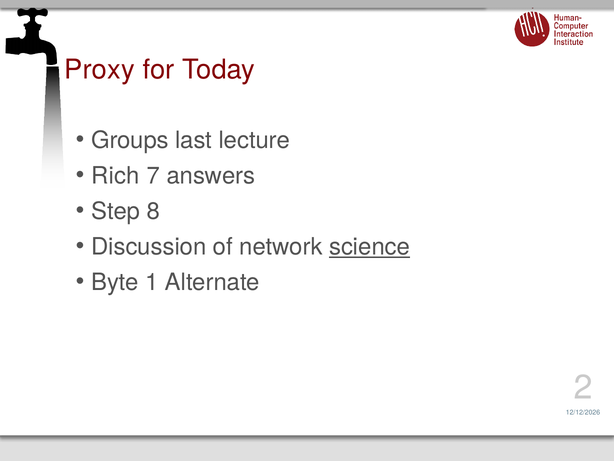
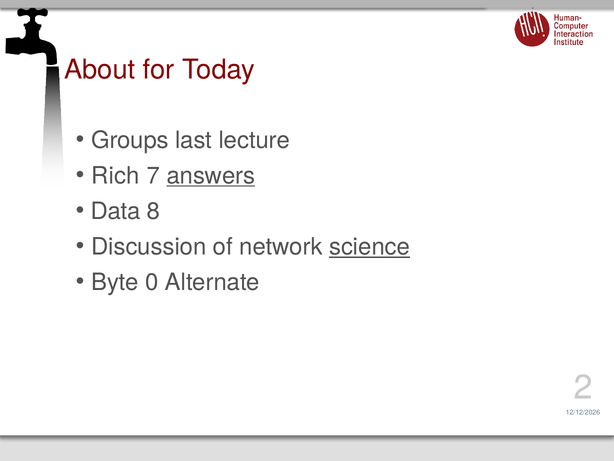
Proxy: Proxy -> About (100, 70)
answers underline: none -> present (211, 176)
Step: Step -> Data (116, 211)
1: 1 -> 0 (152, 282)
